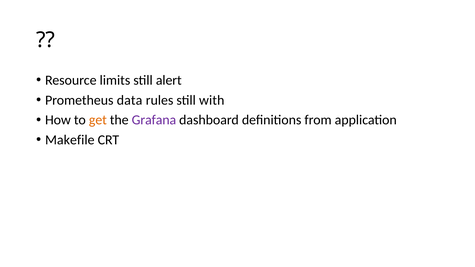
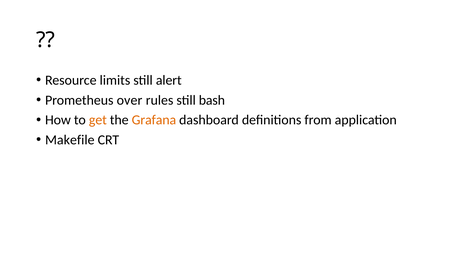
data: data -> over (130, 100)
with: with -> bash (212, 100)
Grafana colour: purple -> orange (154, 120)
